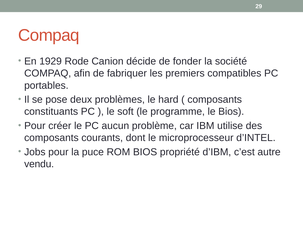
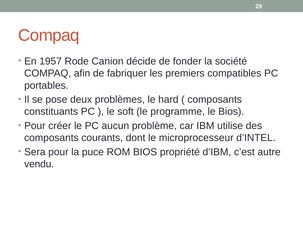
1929: 1929 -> 1957 (51, 61)
Jobs: Jobs -> Sera (35, 152)
